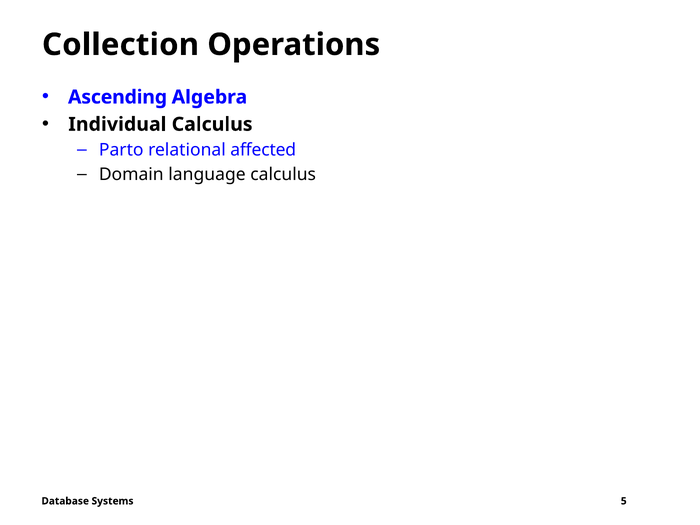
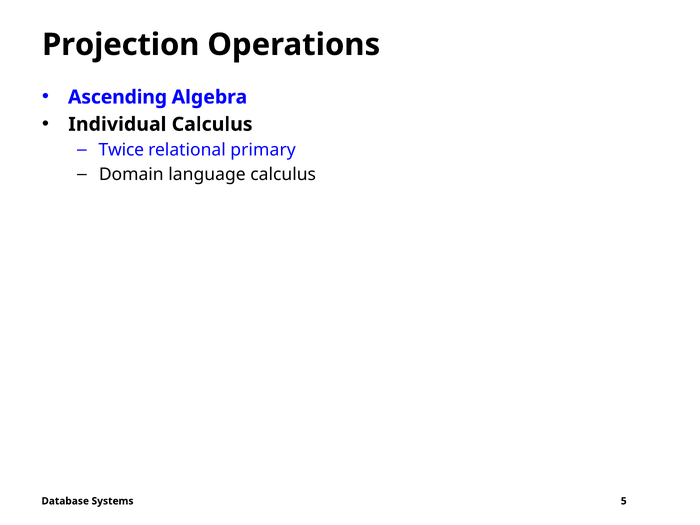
Collection: Collection -> Projection (121, 45)
Parto: Parto -> Twice (121, 150)
affected: affected -> primary (263, 150)
